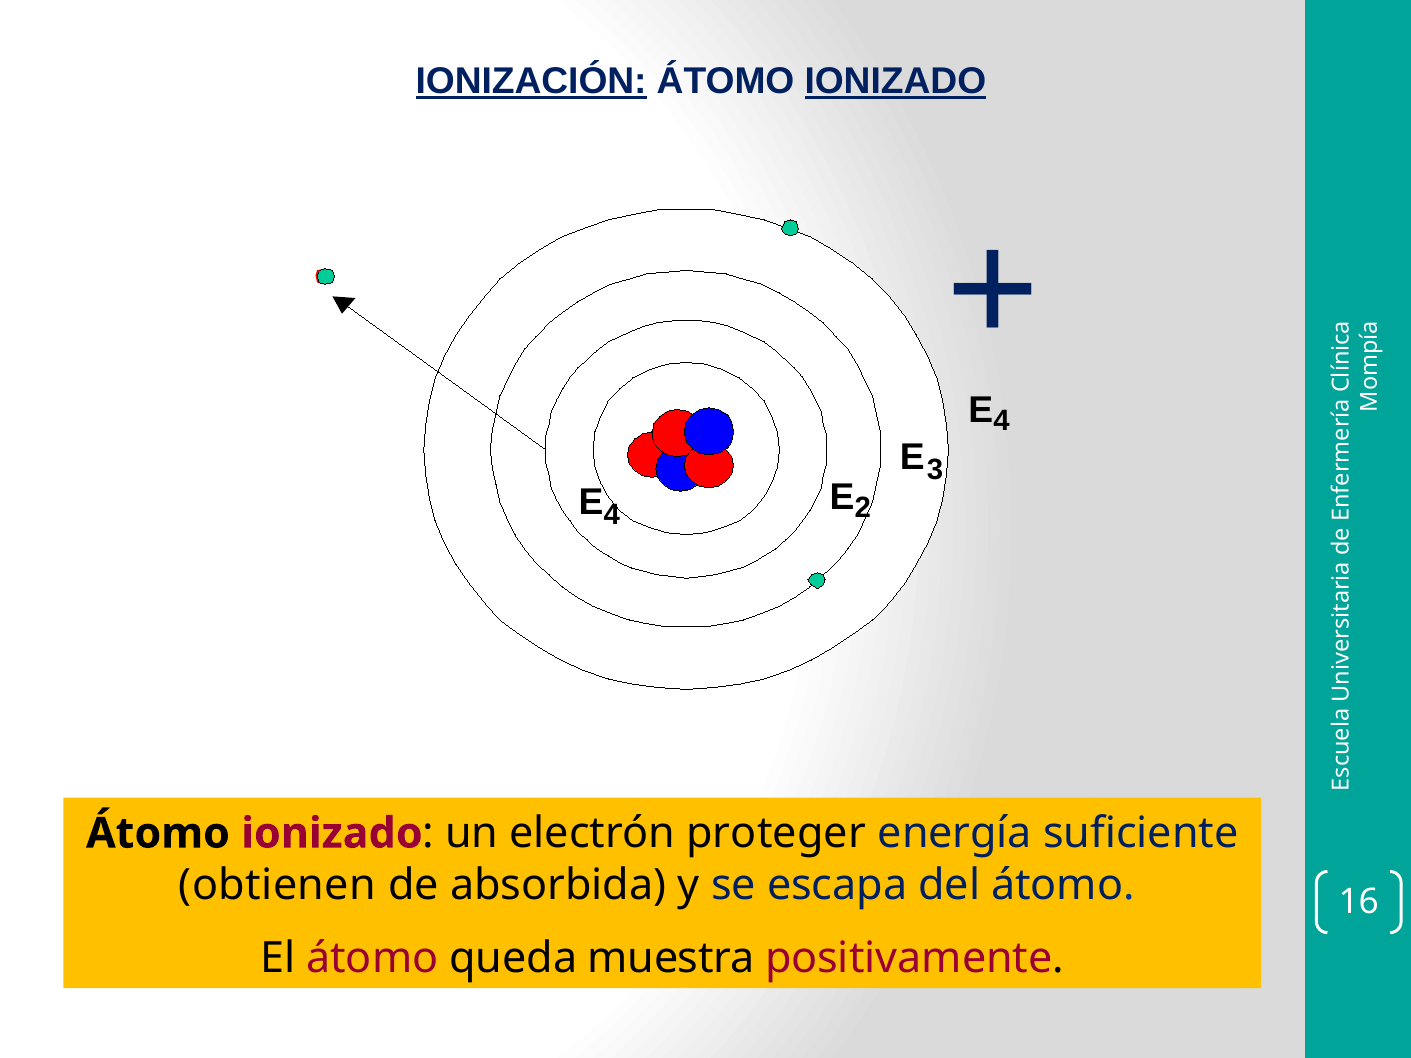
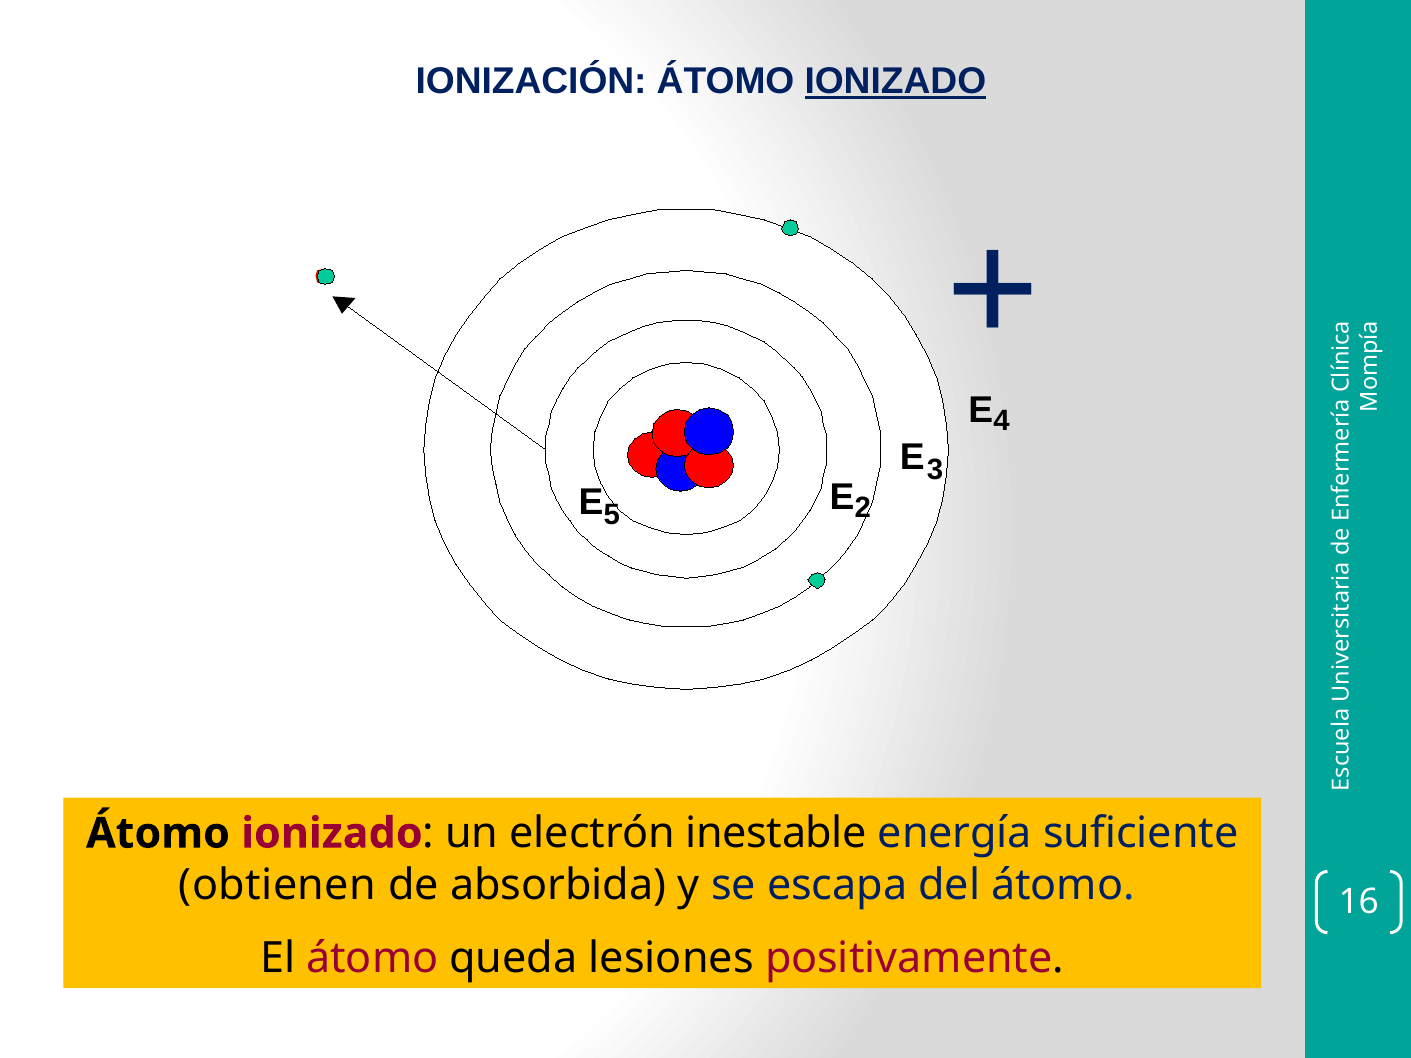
IONIZACIÓN underline: present -> none (531, 81)
4: 4 -> 5 (612, 515)
proteger: proteger -> inestable (776, 834)
muestra: muestra -> lesiones (671, 959)
